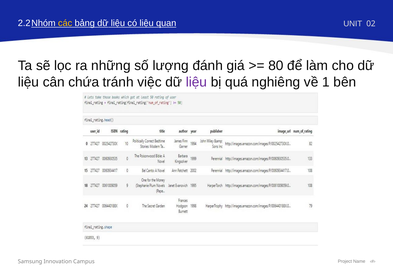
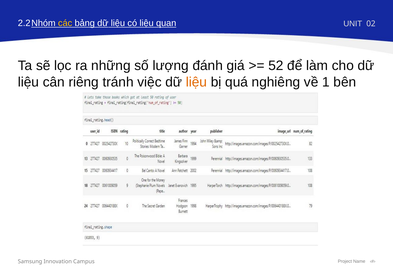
80: 80 -> 52 (276, 66)
chứa: chứa -> riêng (84, 82)
liệu colour: purple -> orange (196, 82)
